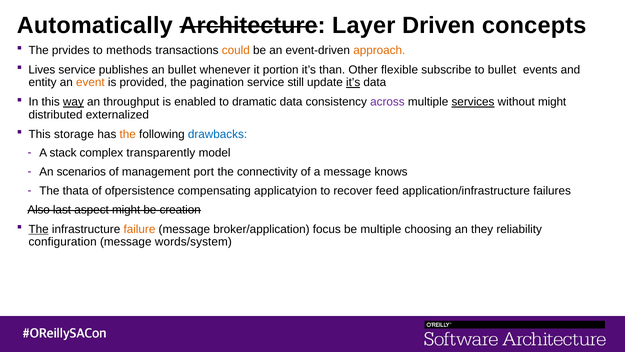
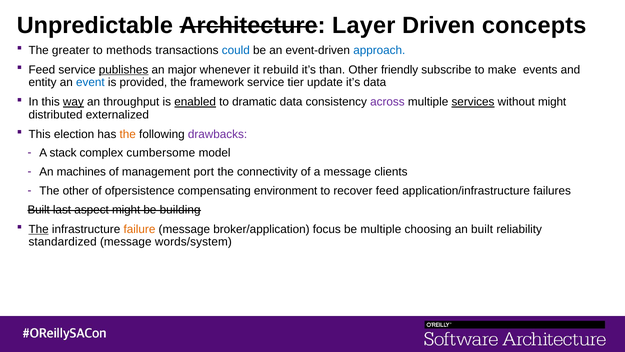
Automatically: Automatically -> Unpredictable (95, 25)
prvides: prvides -> greater (71, 50)
could colour: orange -> blue (236, 50)
approach colour: orange -> blue (379, 50)
Lives: Lives -> Feed (42, 70)
publishes underline: none -> present (124, 70)
an bullet: bullet -> major (182, 70)
portion: portion -> rebuild (281, 70)
flexible: flexible -> friendly (400, 70)
to bullet: bullet -> make (502, 70)
event colour: orange -> blue (90, 82)
pagination: pagination -> framework (217, 82)
still: still -> tier (296, 82)
it’s underline: present -> none (353, 82)
enabled underline: none -> present (195, 102)
storage: storage -> election (74, 134)
drawbacks colour: blue -> purple (218, 134)
transparently: transparently -> cumbersome (161, 153)
scenarios: scenarios -> machines (81, 172)
knows: knows -> clients (391, 172)
The thata: thata -> other (76, 191)
applicatyion: applicatyion -> environment (286, 191)
Also: Also -> Built (39, 209)
creation: creation -> building (180, 209)
an they: they -> built (482, 229)
configuration: configuration -> standardized (63, 242)
